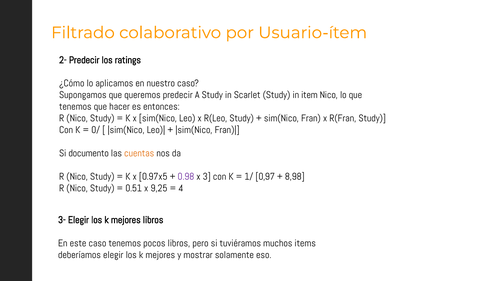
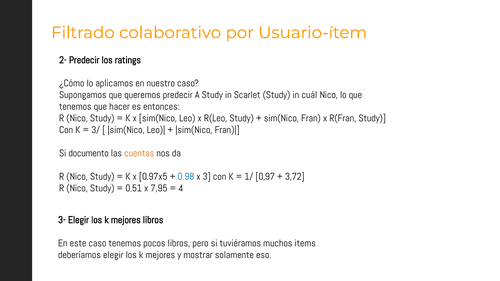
item: item -> cuál (309, 95)
0/: 0/ -> 3/ (96, 130)
0.98 colour: purple -> blue (186, 177)
8,98: 8,98 -> 3,72 (295, 177)
9,25: 9,25 -> 7,95 (159, 188)
